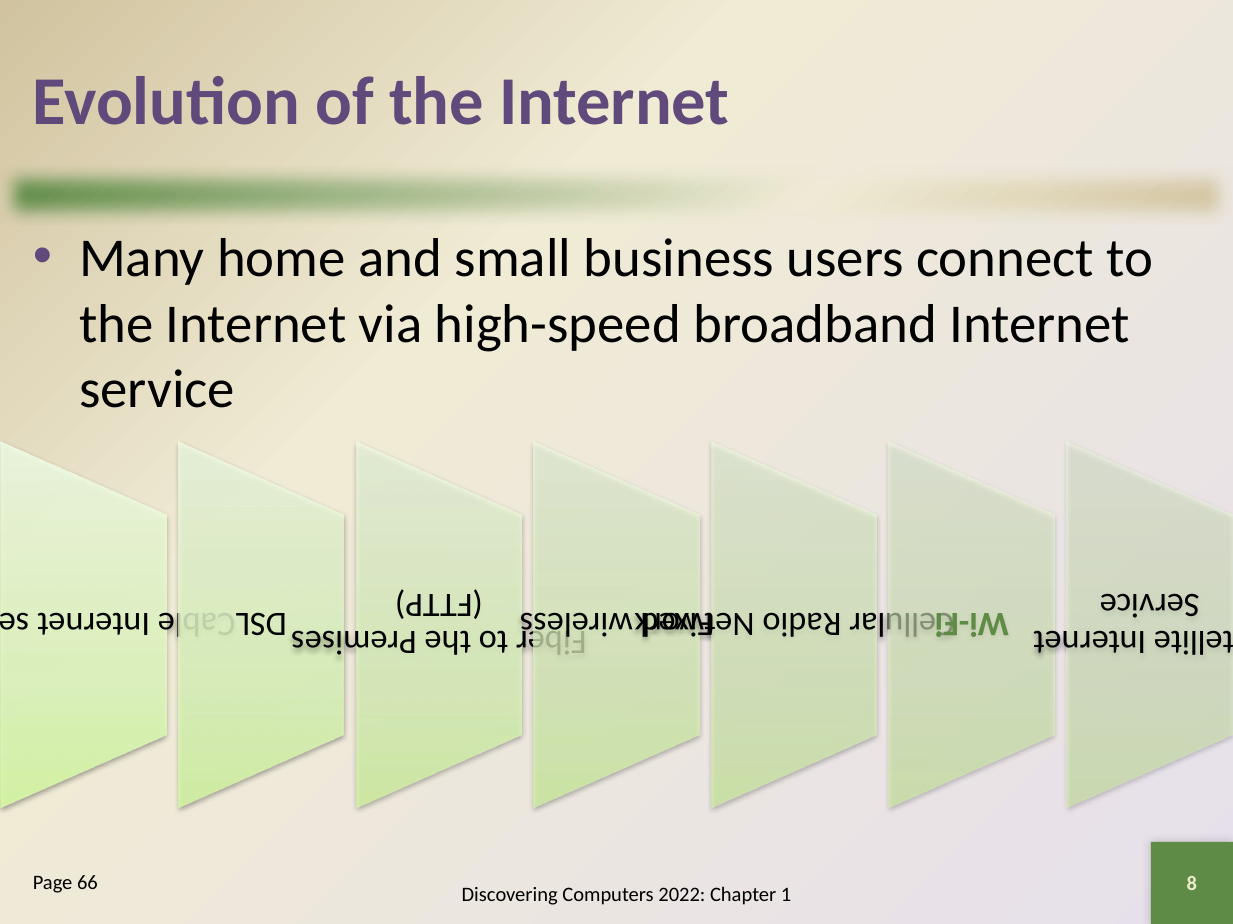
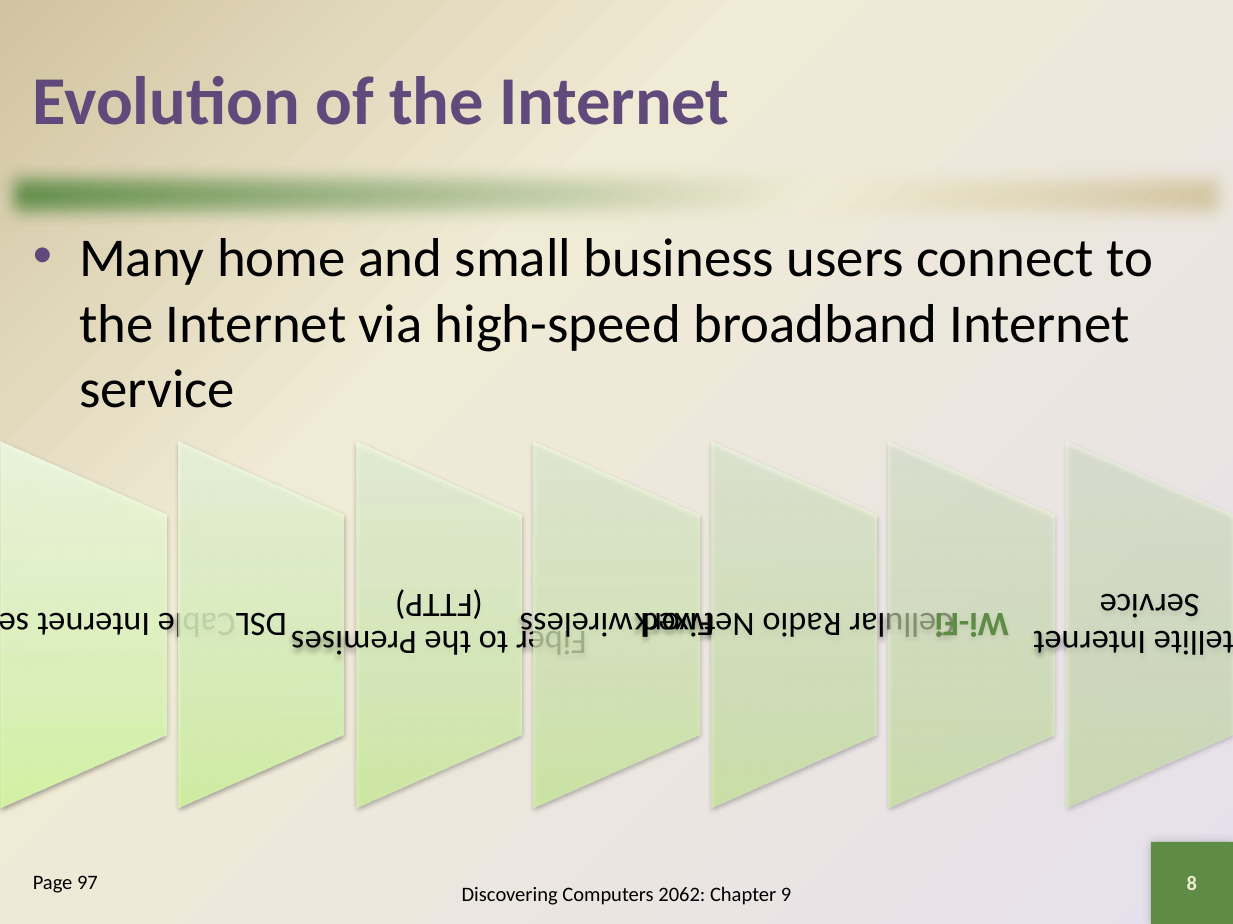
66: 66 -> 97 (88, 883)
2022: 2022 -> 2062 (682, 895)
1: 1 -> 9 (786, 895)
